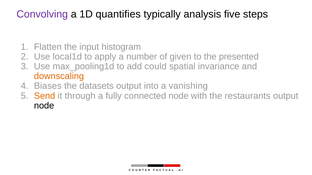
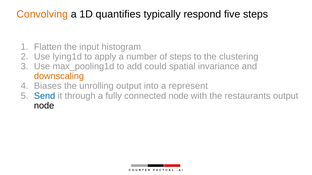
Convolving colour: purple -> orange (42, 14)
analysis: analysis -> respond (202, 14)
local1d: local1d -> lying1d (67, 57)
of given: given -> steps (181, 57)
presented: presented -> clustering (239, 57)
datasets: datasets -> unrolling (96, 86)
vanishing: vanishing -> represent (188, 86)
Send colour: orange -> blue (45, 96)
